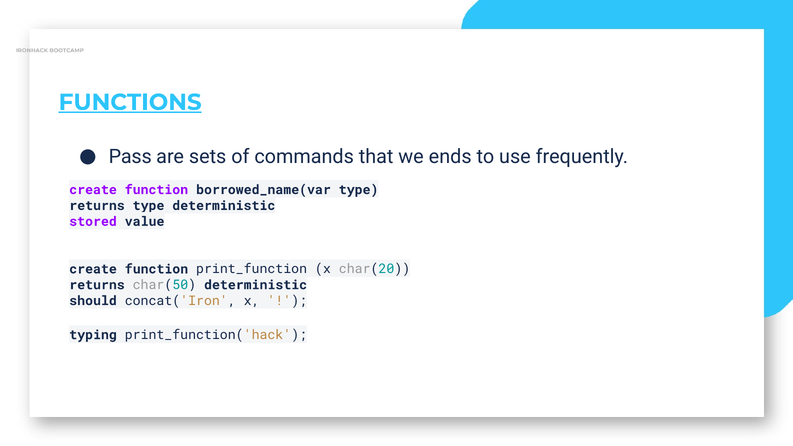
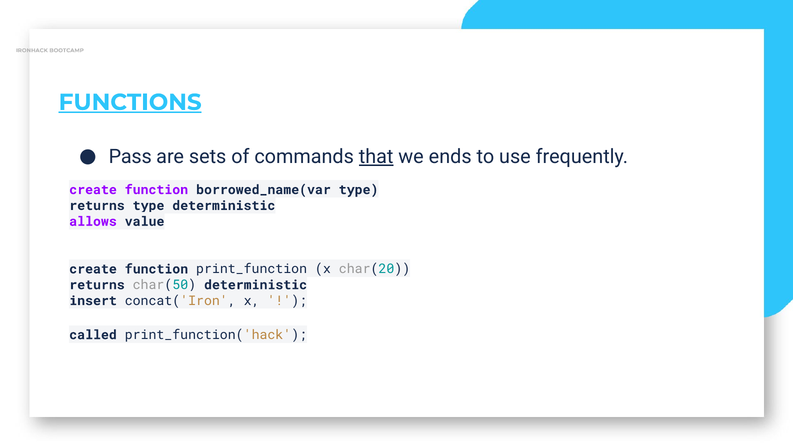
that underline: none -> present (376, 157)
stored: stored -> allows (93, 221)
should: should -> insert (93, 301)
typing: typing -> called (93, 335)
